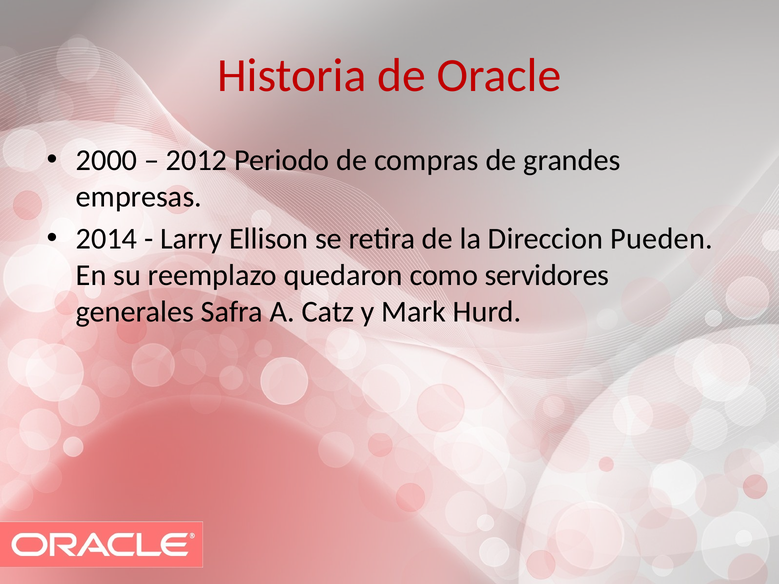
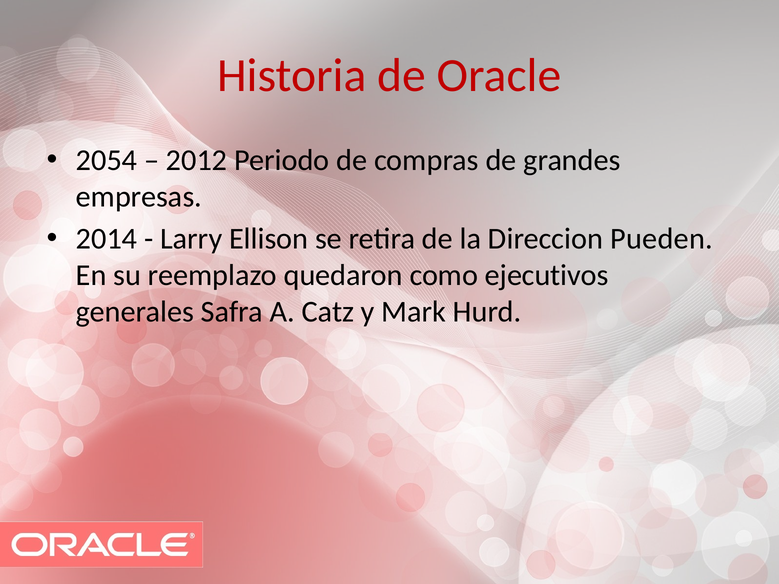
2000: 2000 -> 2054 (107, 160)
servidores: servidores -> ejecutivos (547, 275)
